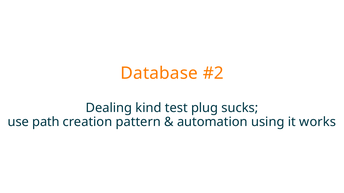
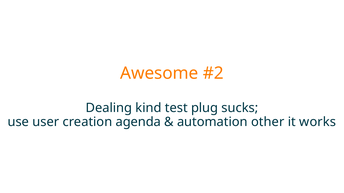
Database: Database -> Awesome (159, 73)
path: path -> user (46, 122)
pattern: pattern -> agenda (138, 122)
using: using -> other (268, 122)
